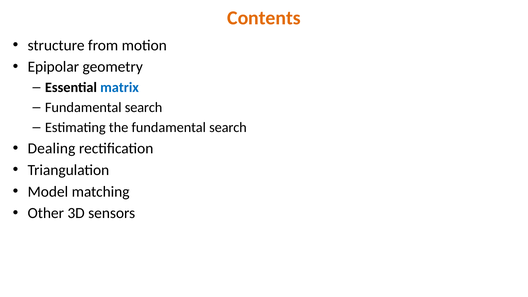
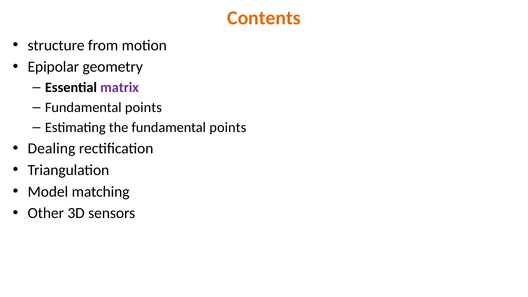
matrix colour: blue -> purple (120, 87)
search: search -> points (143, 107)
the fundamental search: search -> points (228, 127)
